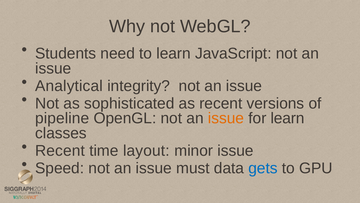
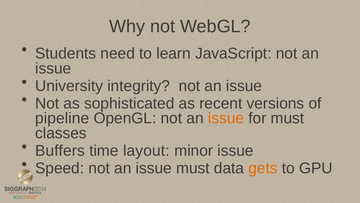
Analytical: Analytical -> University (69, 86)
for learn: learn -> must (287, 118)
Recent: Recent -> Buffers (60, 150)
gets colour: blue -> orange (263, 168)
